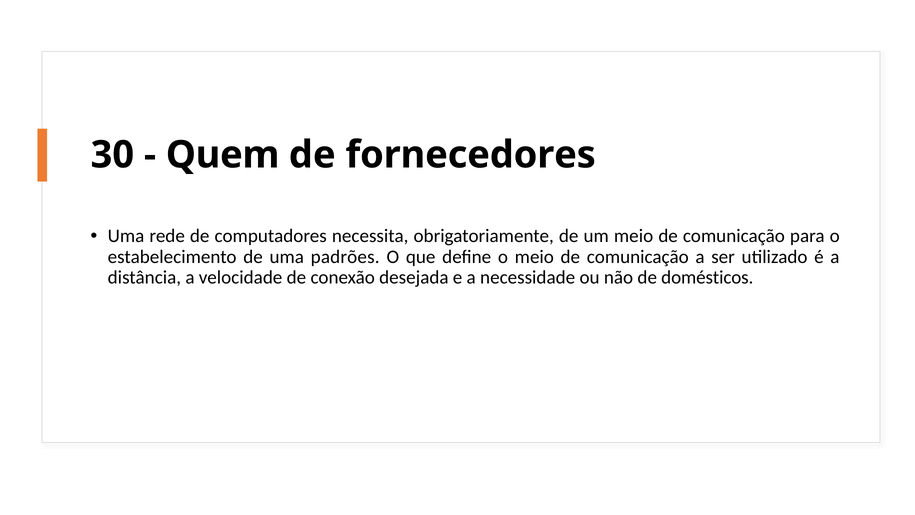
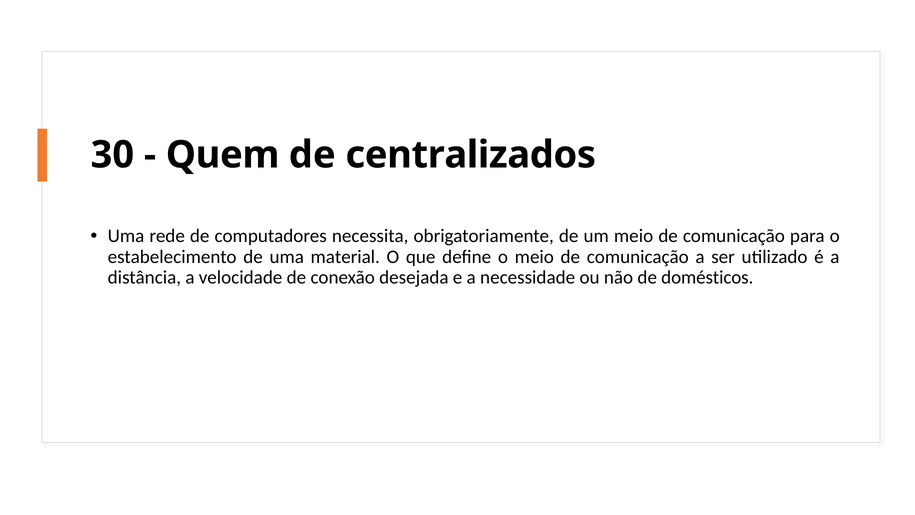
fornecedores: fornecedores -> centralizados (471, 155)
padrões: padrões -> material (345, 257)
